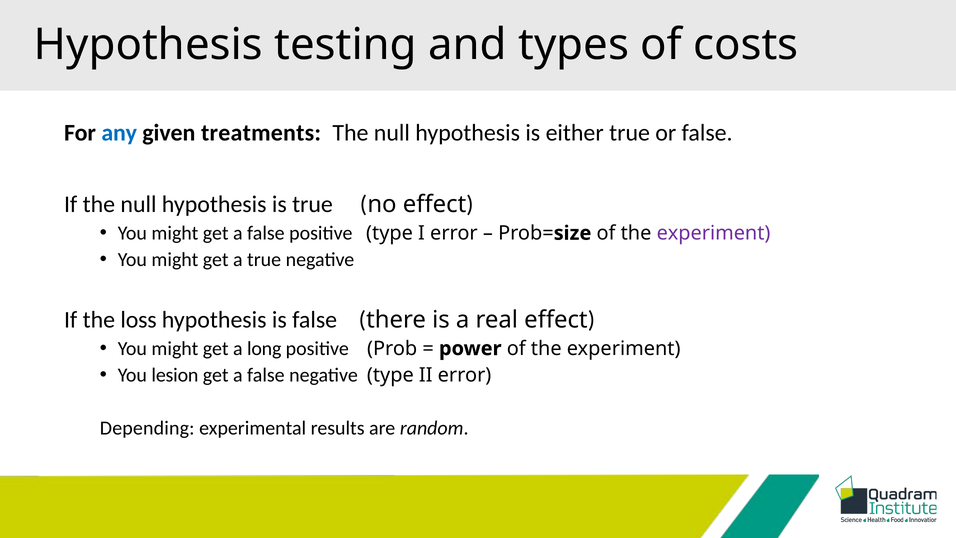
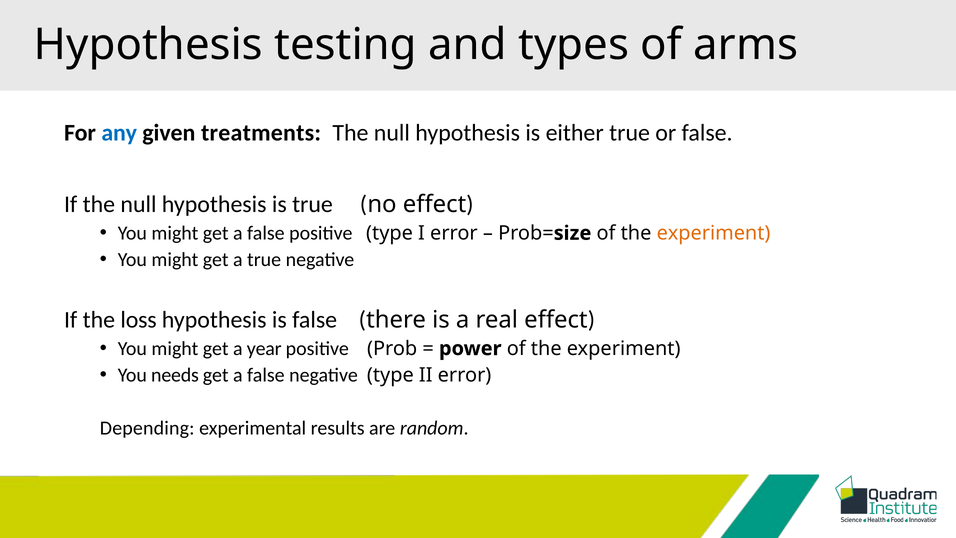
costs: costs -> arms (746, 45)
experiment colour: purple -> orange (714, 233)
long: long -> year (264, 348)
lesion: lesion -> needs (175, 375)
